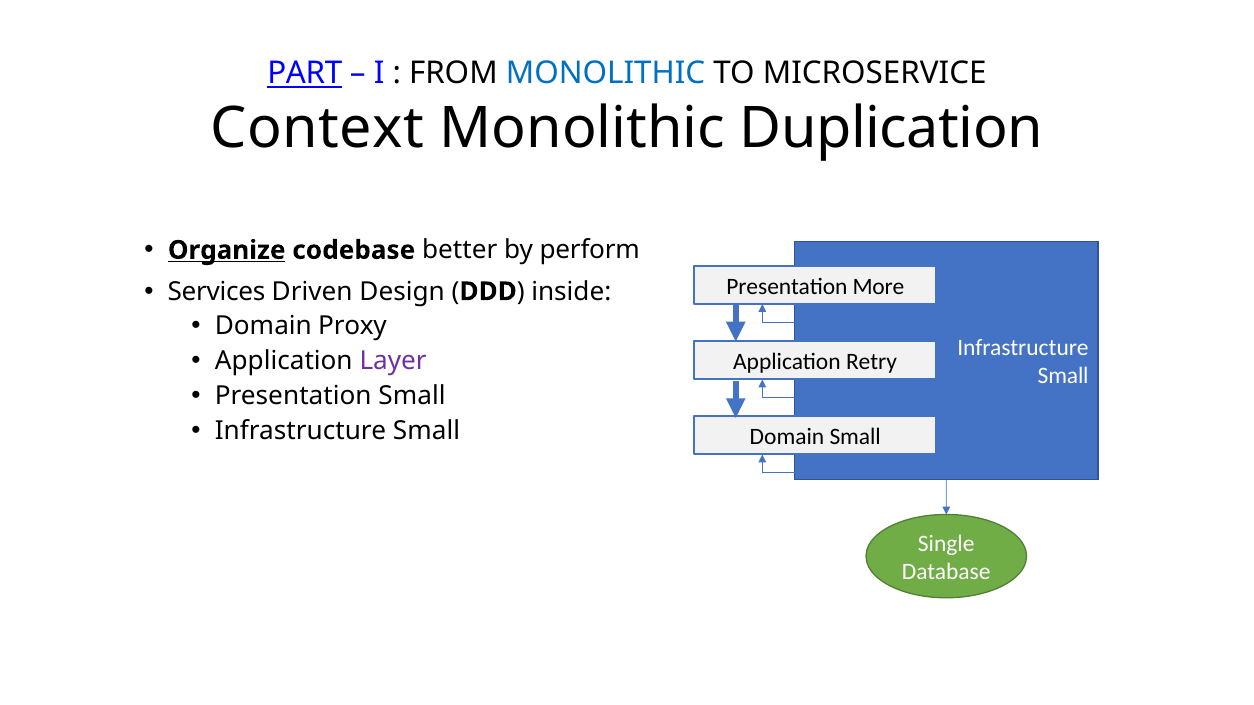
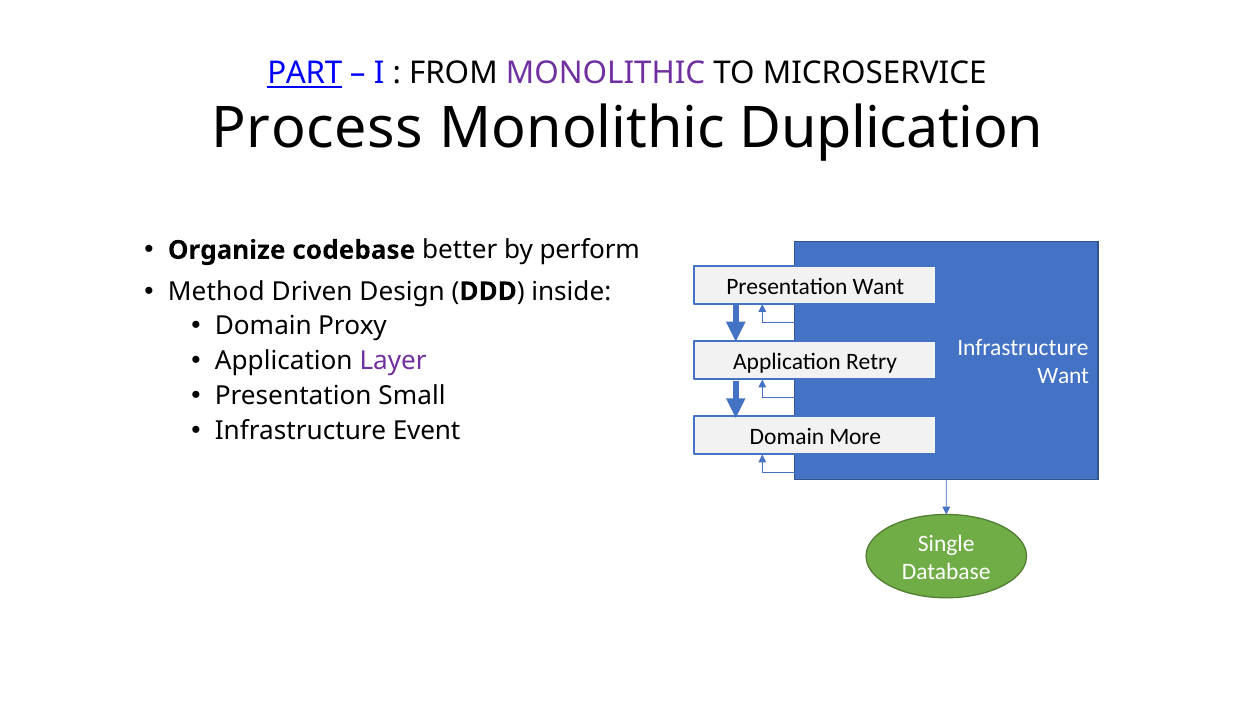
MONOLITHIC colour: blue -> purple (606, 73)
Context: Context -> Process (317, 129)
Organize underline: present -> none (227, 250)
Presentation More: More -> Want (878, 287)
Services: Services -> Method (216, 292)
Small: Small -> Want (1063, 376)
Small: Small -> Event (427, 431)
Domain Small: Small -> More (855, 437)
